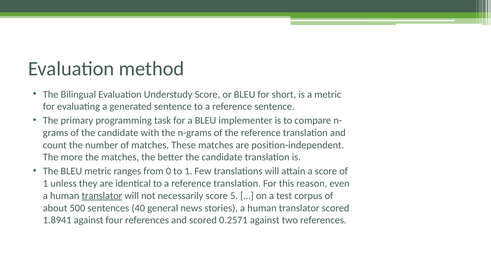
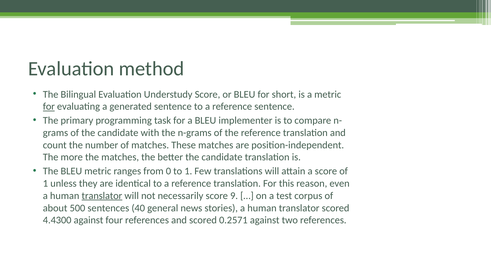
for underline: none -> present (49, 107)
5: 5 -> 9 (234, 196)
1.8941: 1.8941 -> 4.4300 (57, 220)
